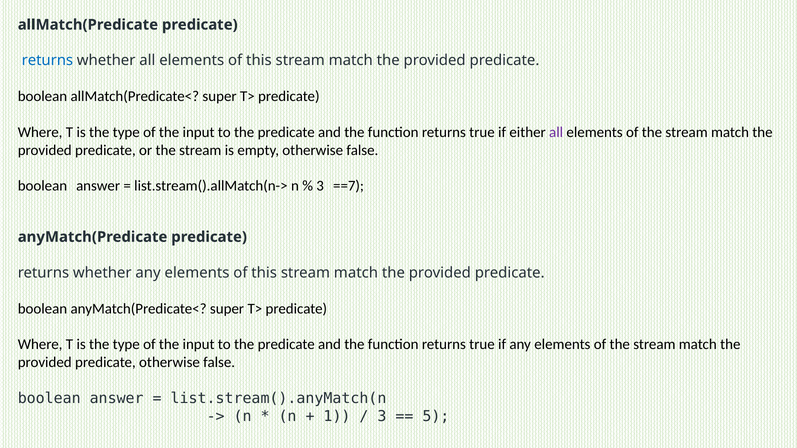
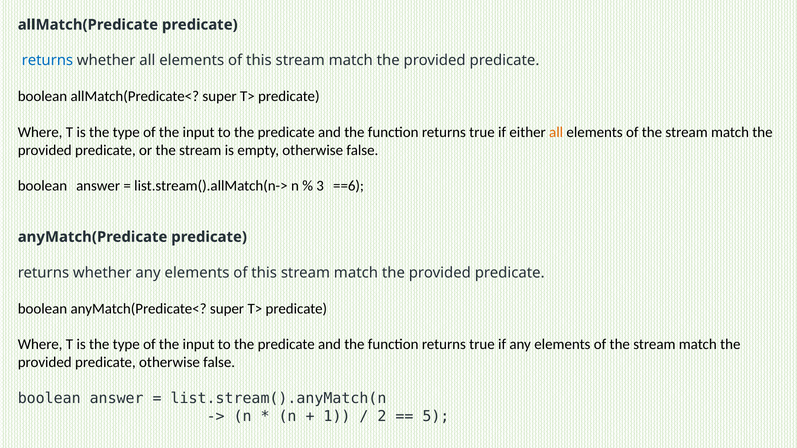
all colour: purple -> orange (556, 132)
==7: ==7 -> ==6 (349, 186)
3: 3 -> 2 (382, 416)
